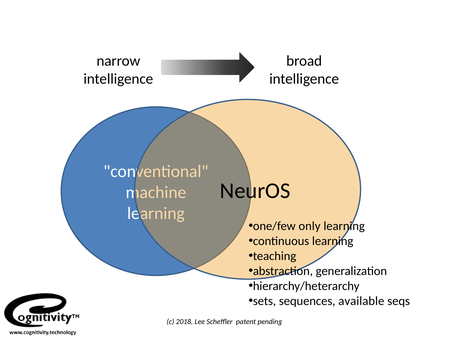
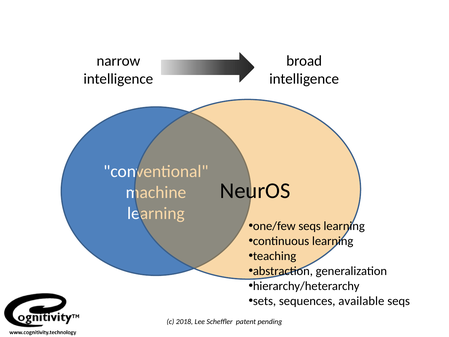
one/few only: only -> seqs (310, 226)
